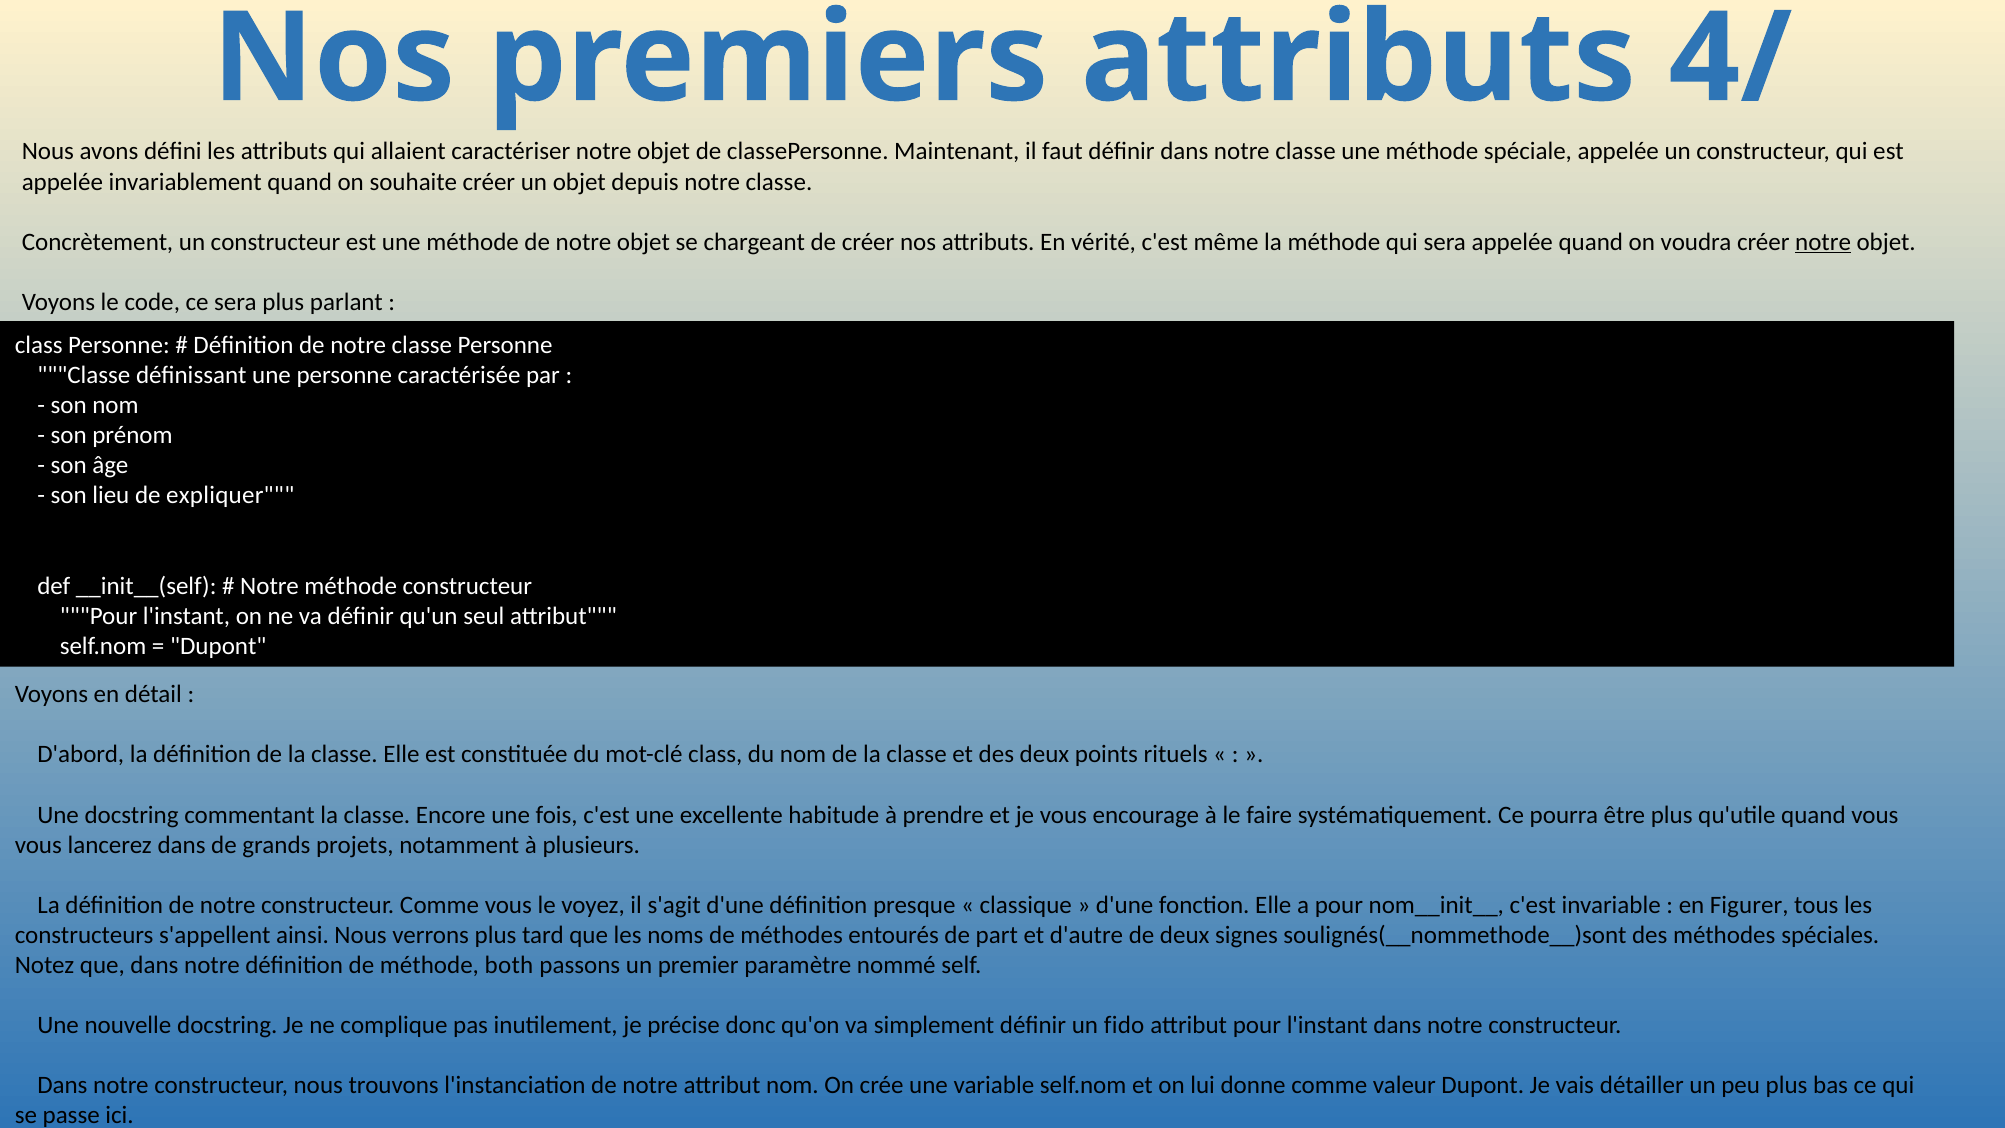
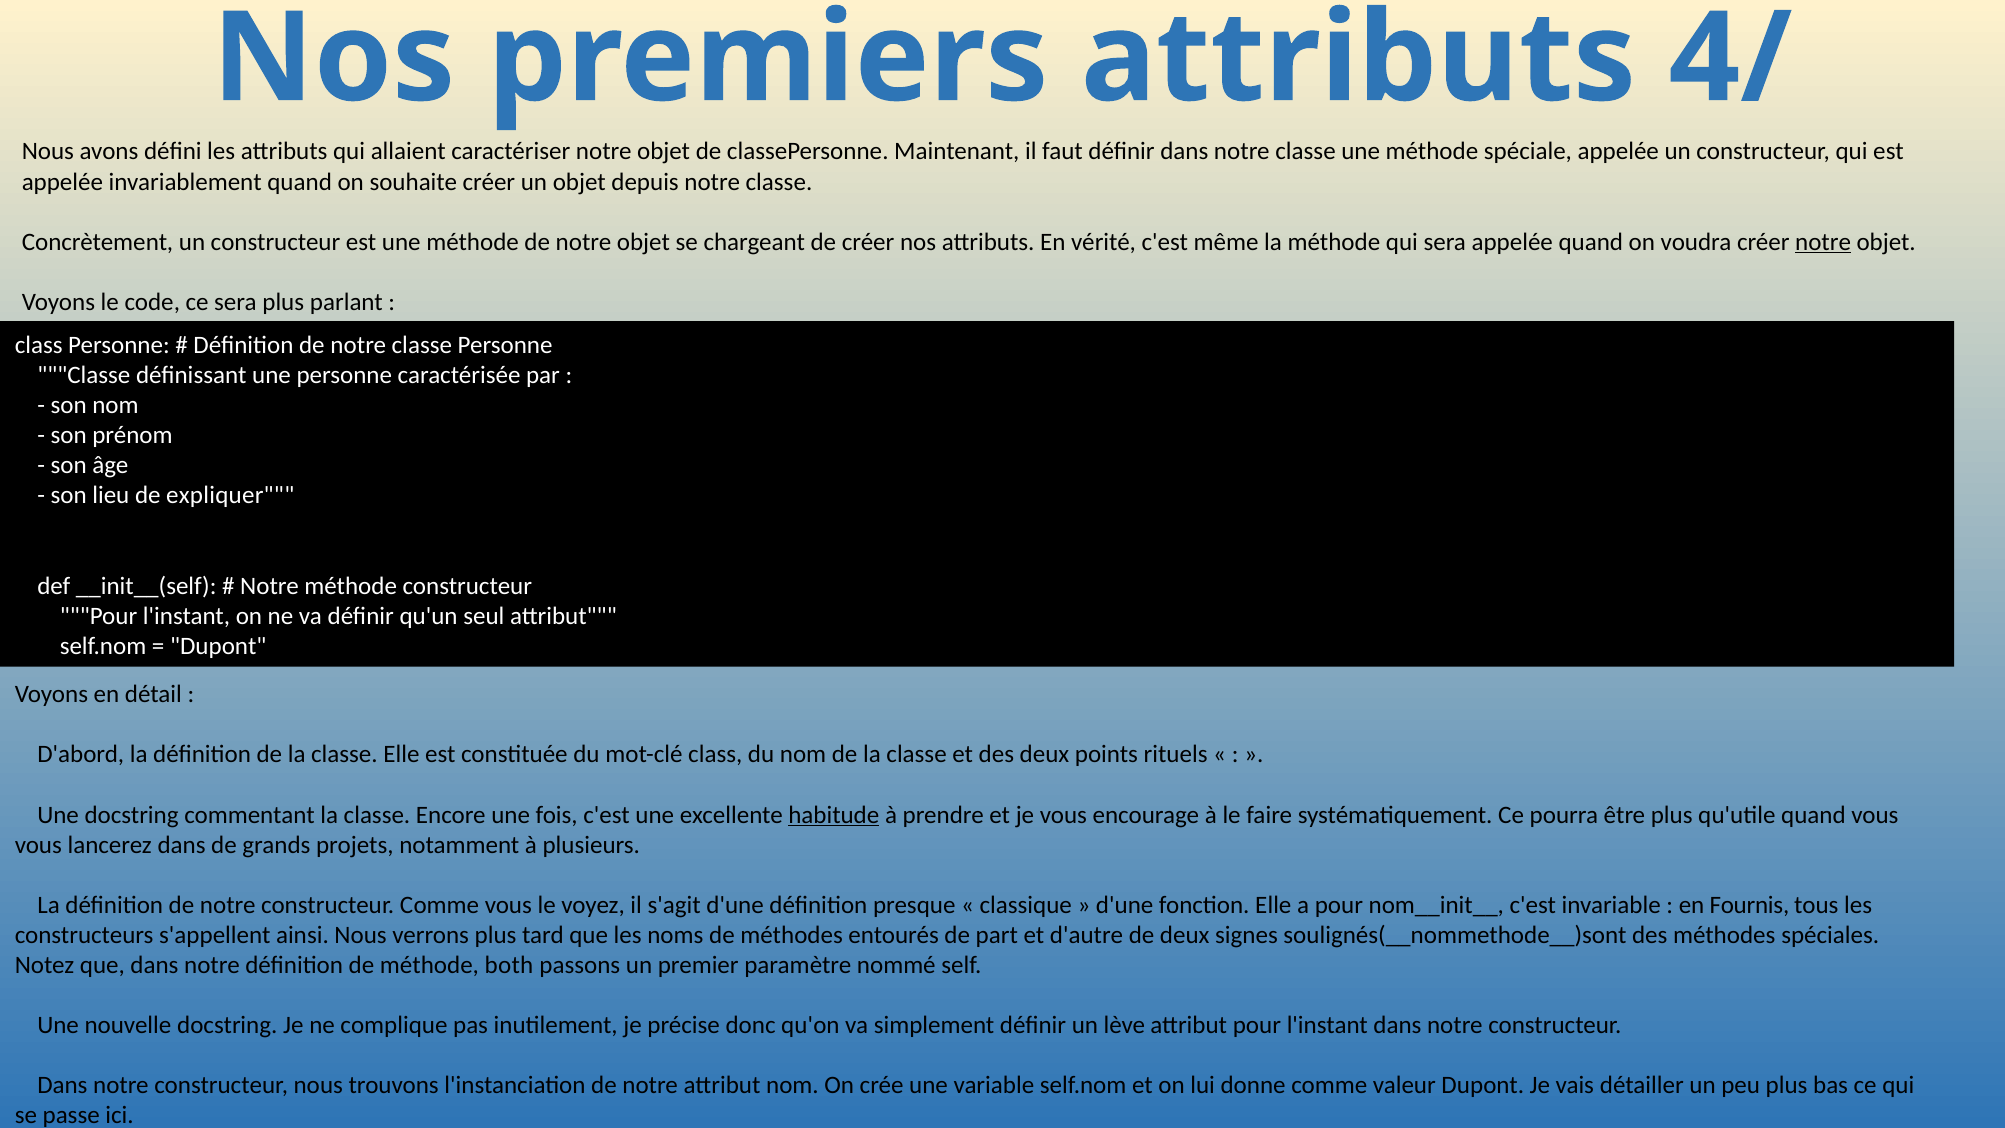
habitude underline: none -> present (834, 815)
Figurer: Figurer -> Fournis (1749, 905)
fido: fido -> lève (1124, 1025)
